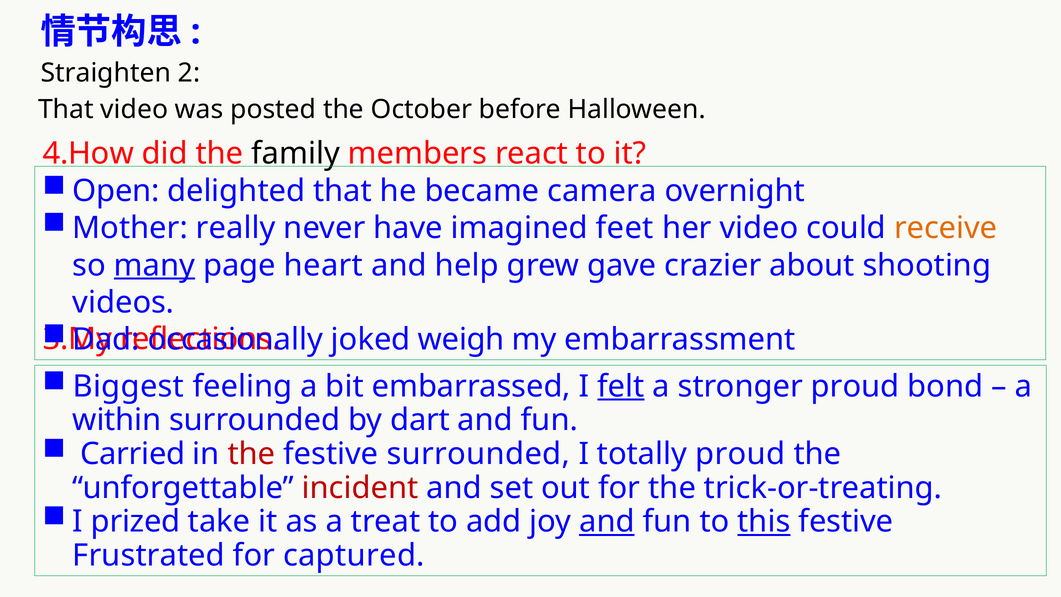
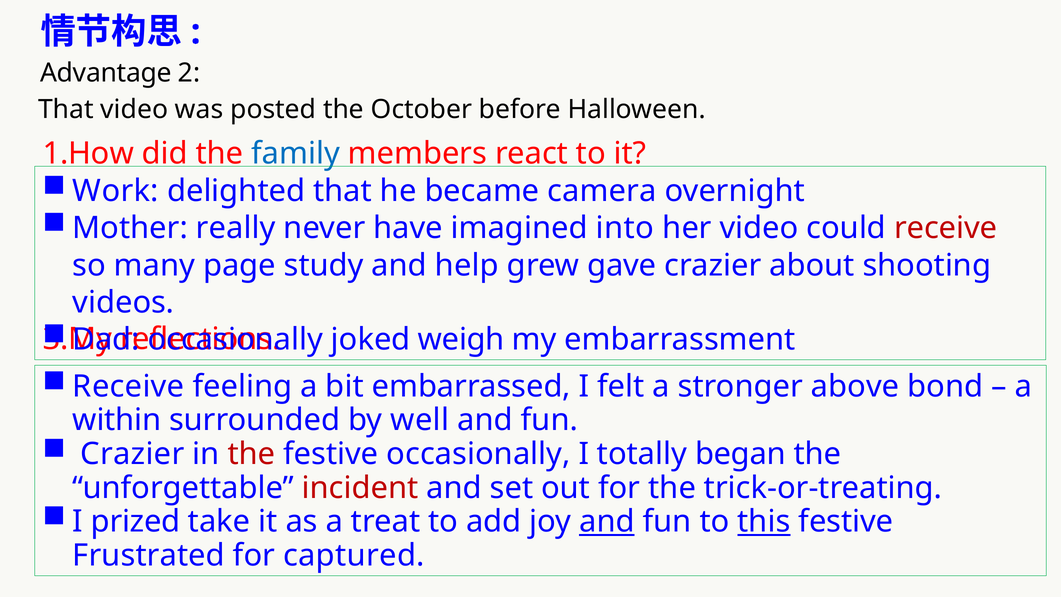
Straighten: Straighten -> Advantage (106, 73)
4.How: 4.How -> 1.How (88, 153)
family colour: black -> blue (296, 153)
Open: Open -> Work (116, 191)
feet: feet -> into (625, 228)
receive colour: orange -> red (946, 228)
many underline: present -> none (155, 265)
heart: heart -> study (324, 265)
Biggest: Biggest -> Receive (128, 386)
felt underline: present -> none (621, 386)
stronger proud: proud -> above (855, 386)
dart: dart -> well (420, 420)
Carried: Carried -> Crazier (132, 454)
festive surrounded: surrounded -> occasionally (478, 454)
totally proud: proud -> began (740, 454)
